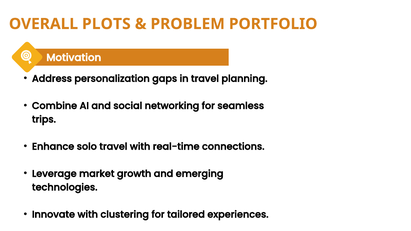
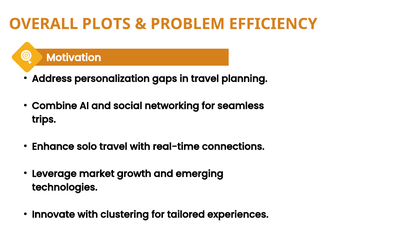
PORTFOLIO: PORTFOLIO -> EFFICIENCY (273, 24)
